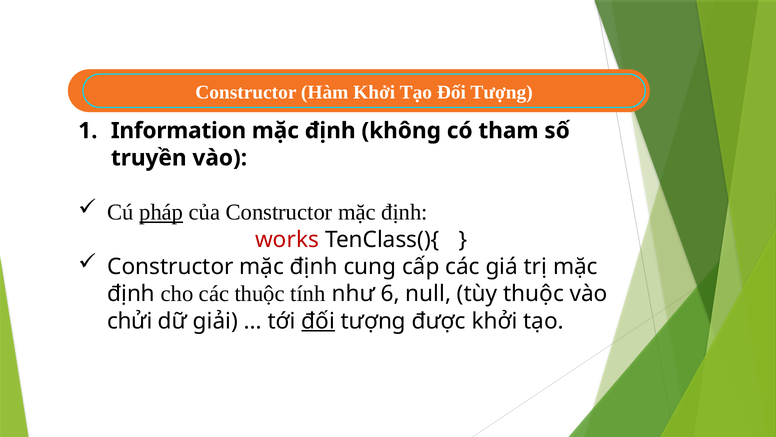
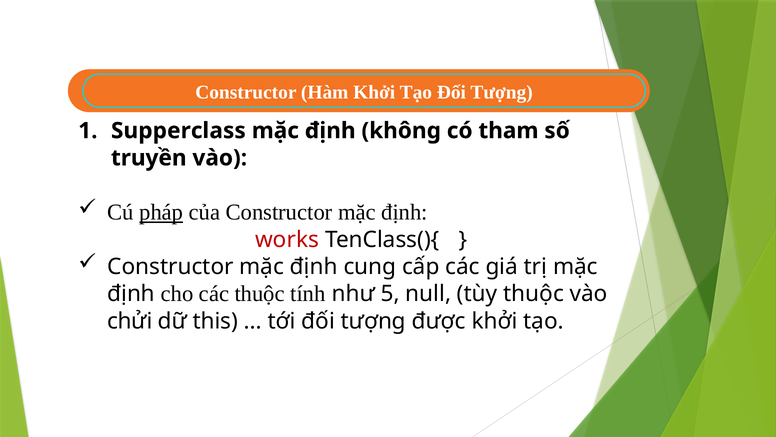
Information: Information -> Supperclass (178, 131)
6: 6 -> 5 (390, 294)
giải: giải -> this (215, 321)
đối underline: present -> none (318, 321)
